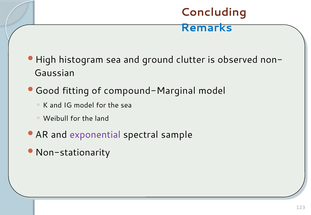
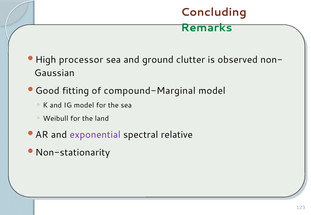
Remarks colour: blue -> green (206, 28)
histogram: histogram -> processor (81, 60)
sample: sample -> relative (177, 135)
